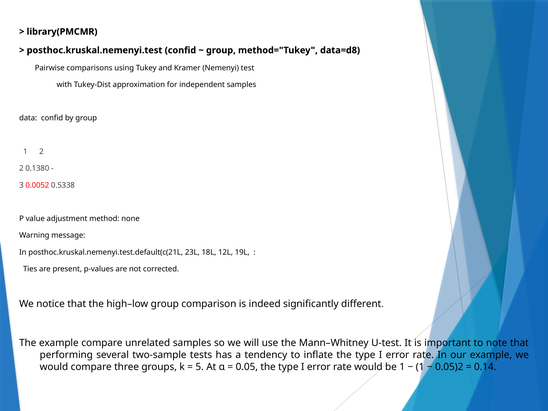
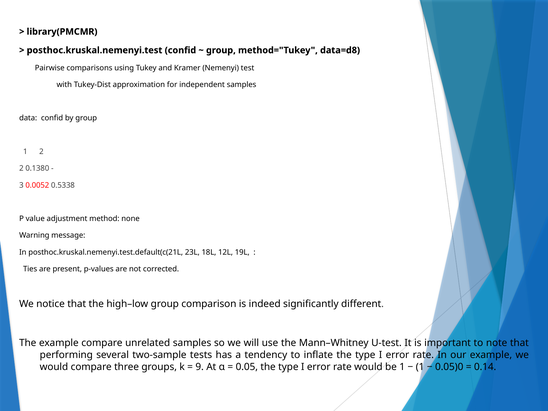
5: 5 -> 9 (200, 367)
0.05)2: 0.05)2 -> 0.05)0 (449, 367)
